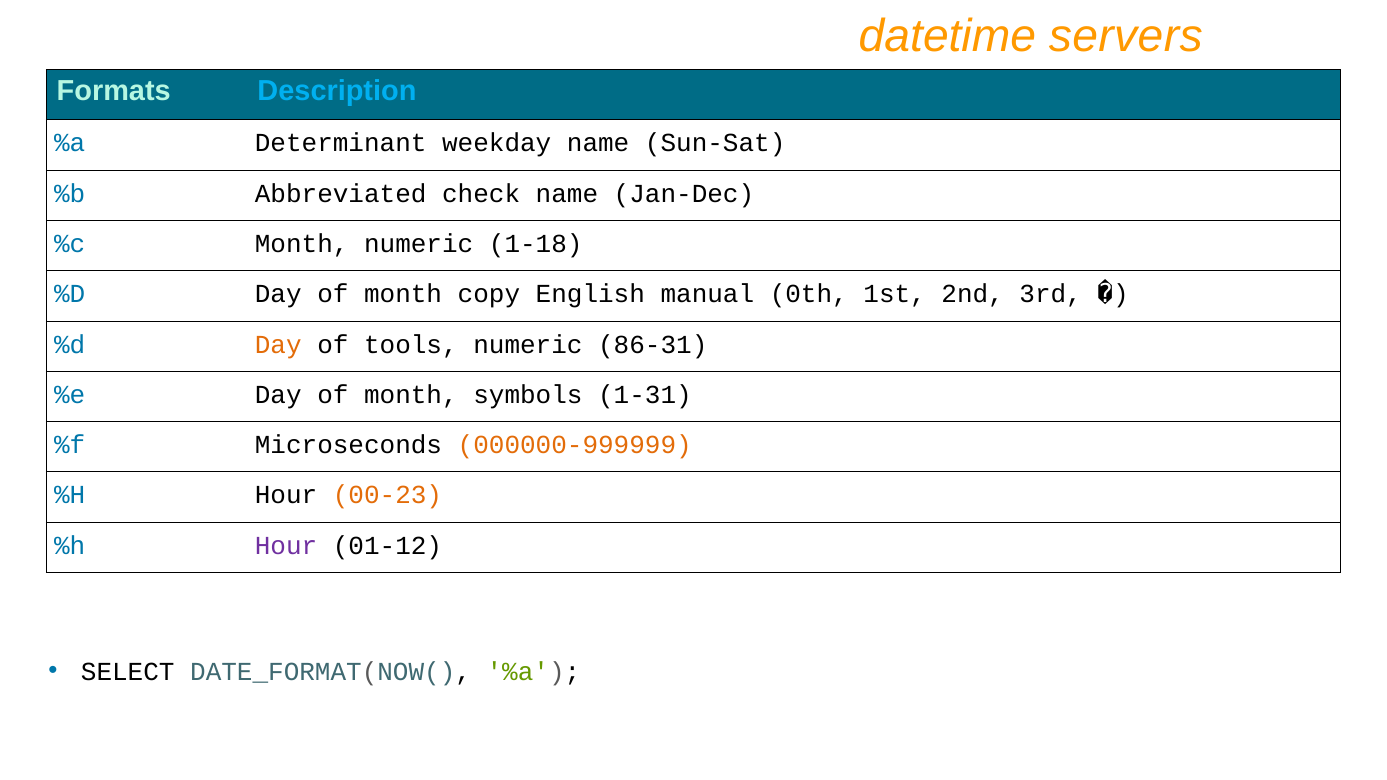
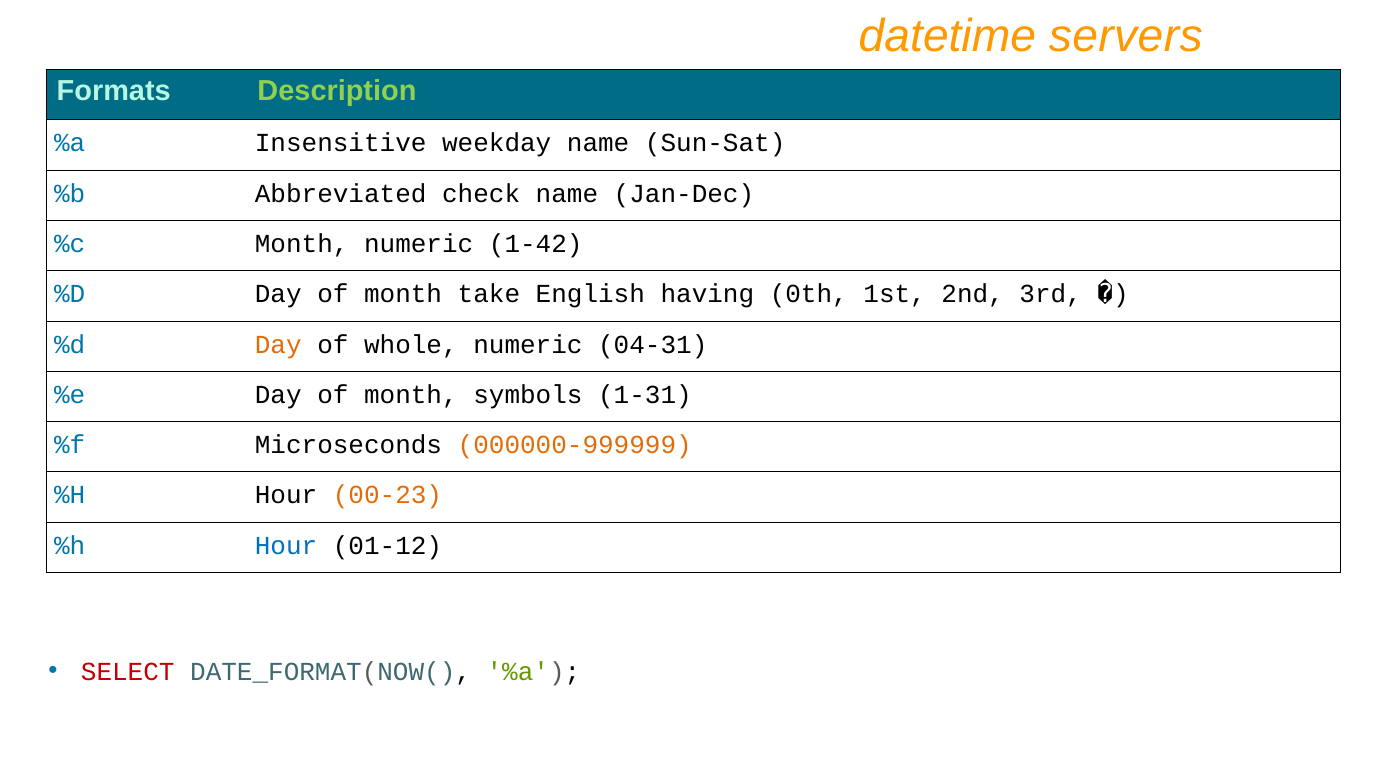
Description colour: light blue -> light green (337, 91)
Determinant: Determinant -> Insensitive (341, 143)
1-18: 1-18 -> 1-42 (536, 244)
copy: copy -> take (489, 294)
manual: manual -> having (707, 294)
tools: tools -> whole (411, 345)
86-31: 86-31 -> 04-31 (653, 345)
Hour colour: purple -> blue (286, 546)
SELECT colour: black -> red (128, 672)
